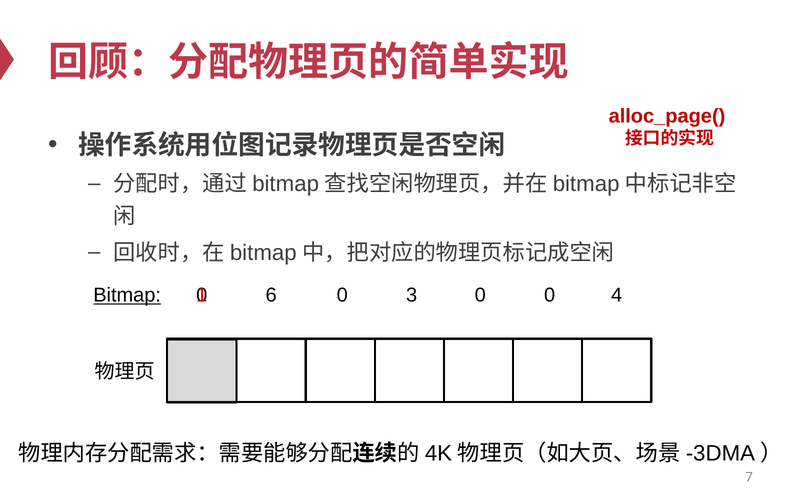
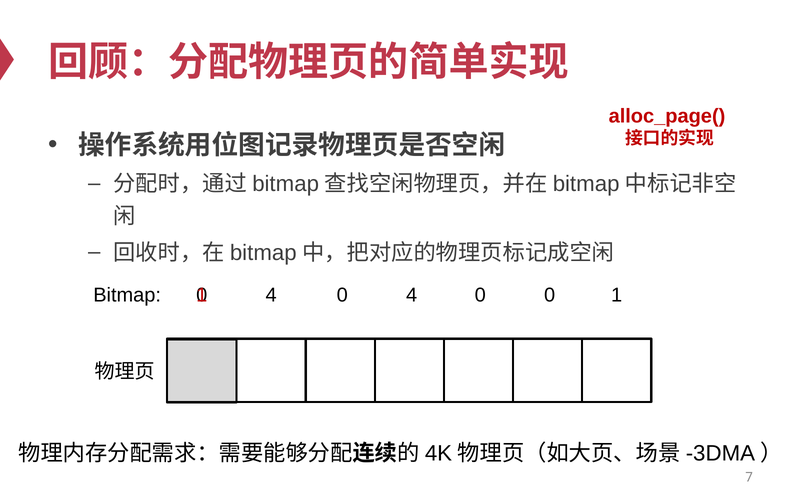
Bitmap underline: present -> none (127, 295)
6: 6 -> 4 (271, 295)
3: 3 -> 4 (412, 295)
0 4: 4 -> 1 (617, 295)
